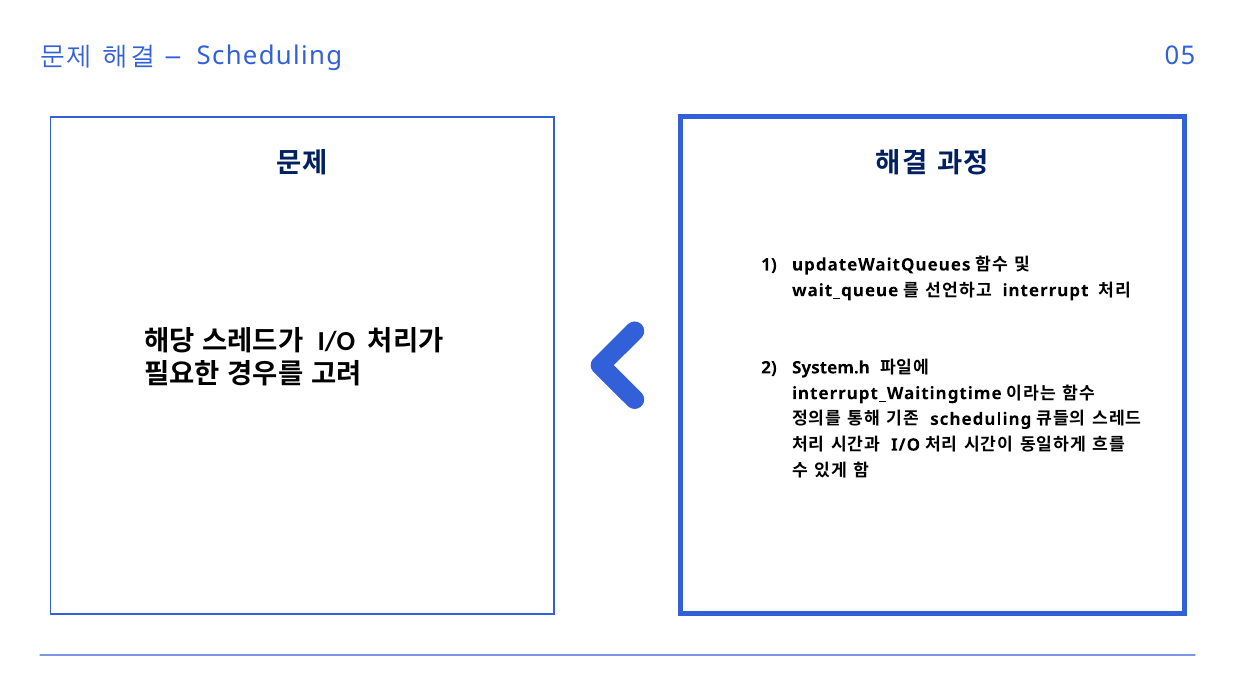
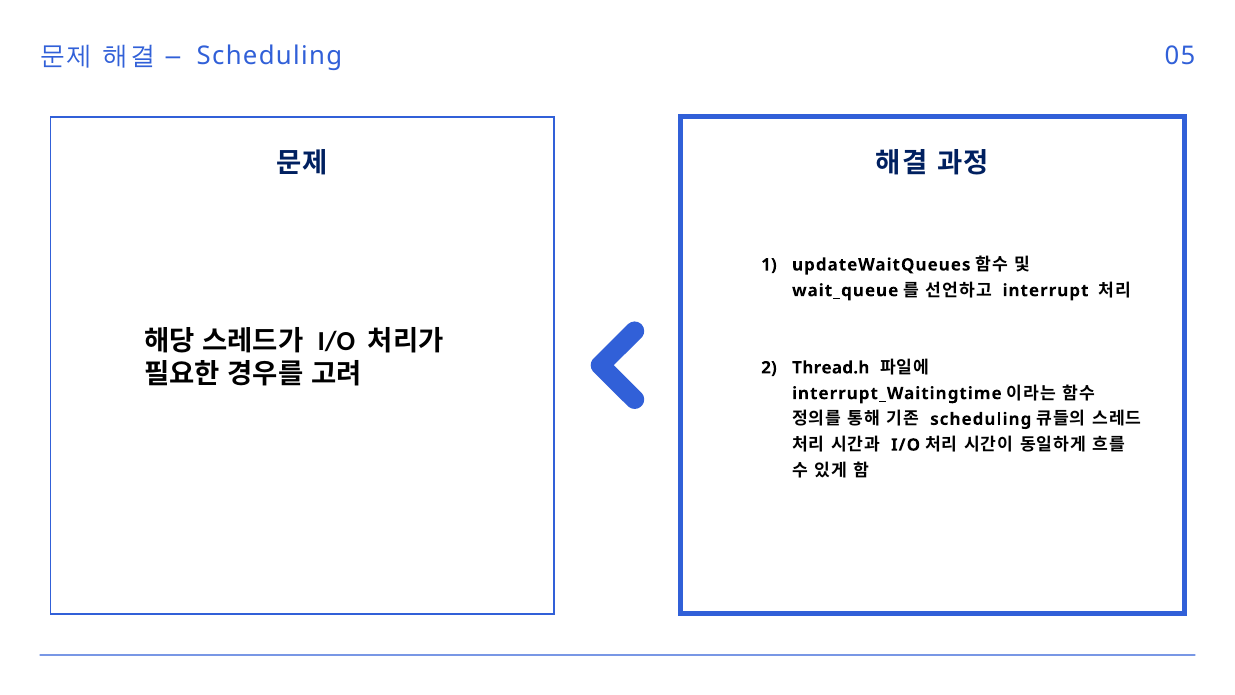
System.h: System.h -> Thread.h (831, 368)
